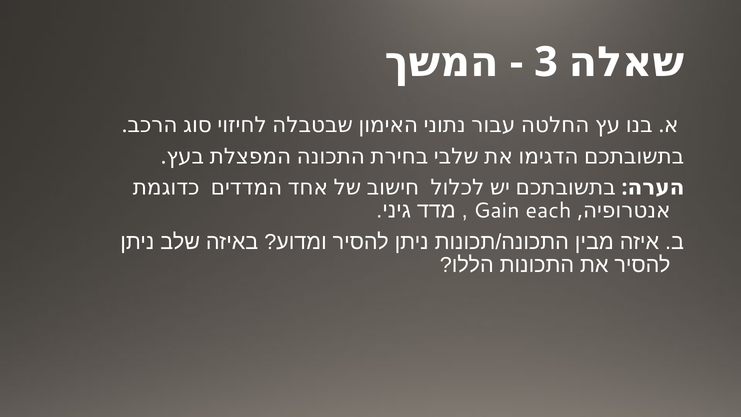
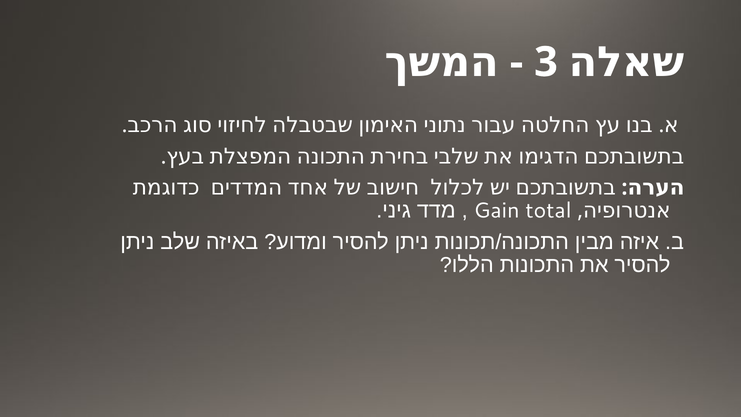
each: each -> total (548, 211)
